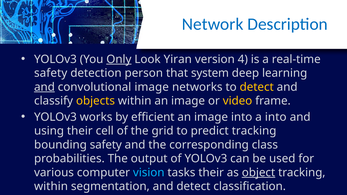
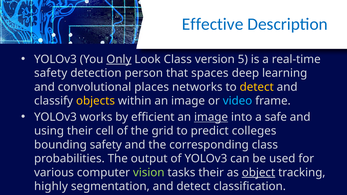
Network: Network -> Effective (213, 24)
Look Yiran: Yiran -> Class (178, 59)
4: 4 -> 5 (243, 59)
system: system -> spaces (210, 73)
and underline: present -> none (44, 87)
convolutional image: image -> places (152, 87)
video colour: yellow -> light blue (238, 101)
image underline: none -> present (211, 117)
a into: into -> safe (276, 117)
predict tracking: tracking -> colleges (254, 131)
vision colour: light blue -> light green (149, 173)
within: within -> highly (51, 187)
